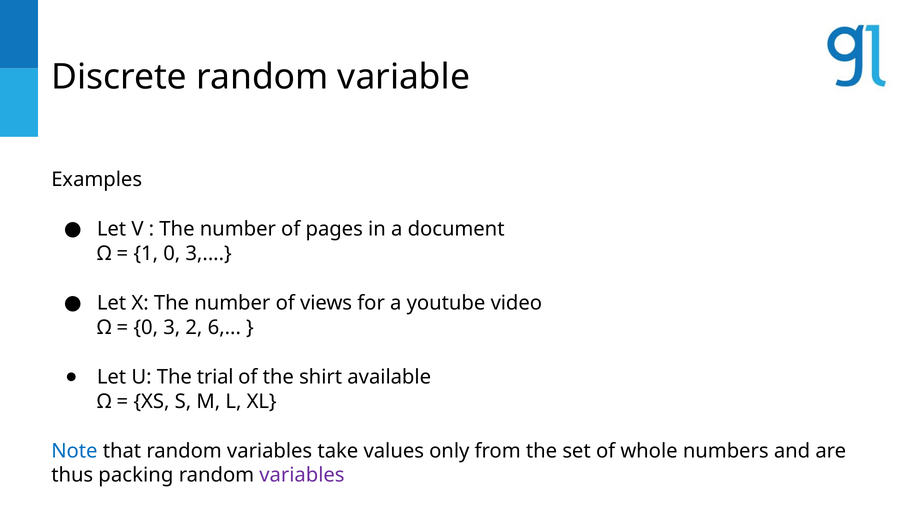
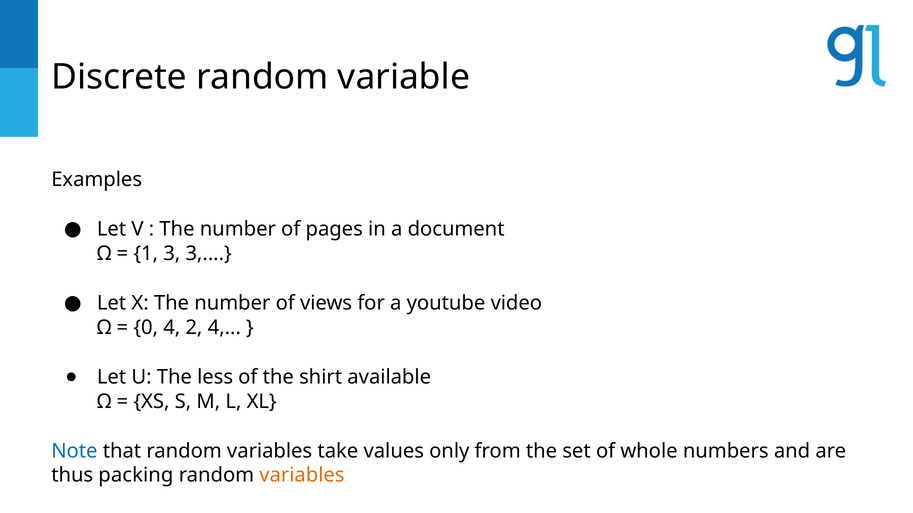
1 0: 0 -> 3 (172, 254)
3: 3 -> 4 (172, 328)
2 6: 6 -> 4 (224, 328)
trial: trial -> less (215, 377)
variables colour: purple -> orange (302, 476)
